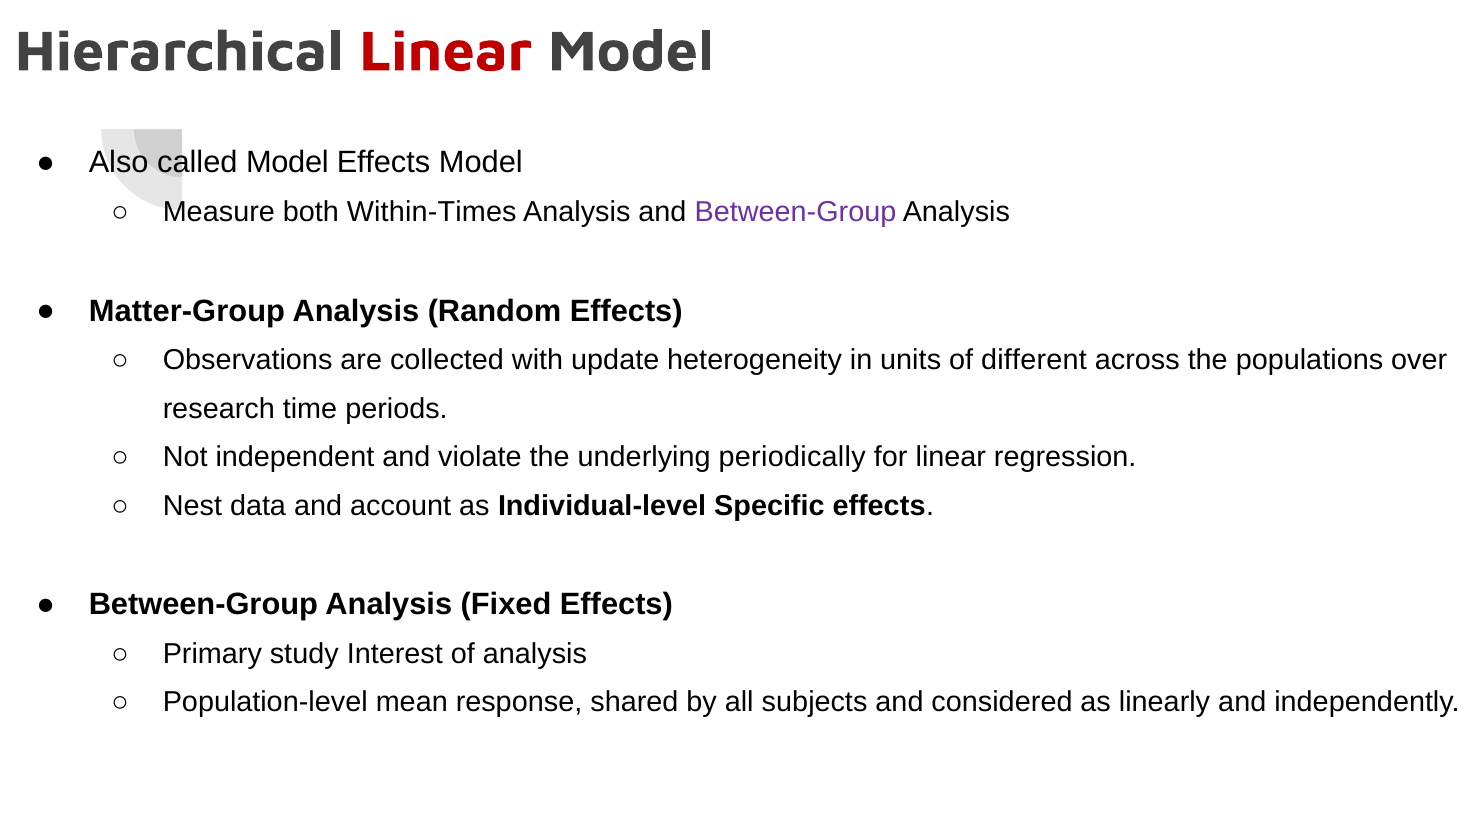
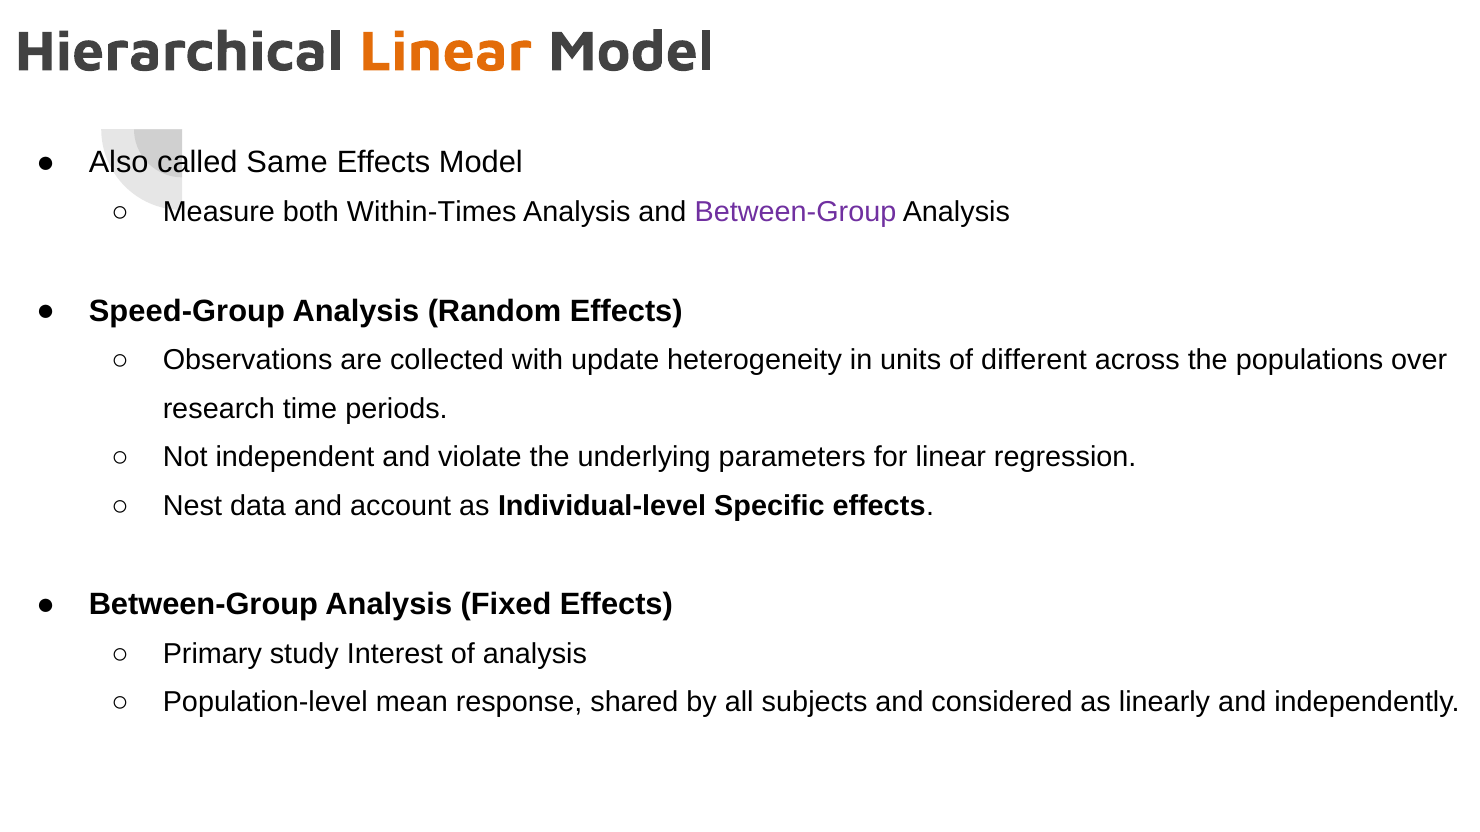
Linear colour: red -> orange (446, 51)
called Model: Model -> Same (287, 163)
Matter-Group: Matter-Group -> Speed-Group (187, 311)
periodically: periodically -> parameters (792, 457)
